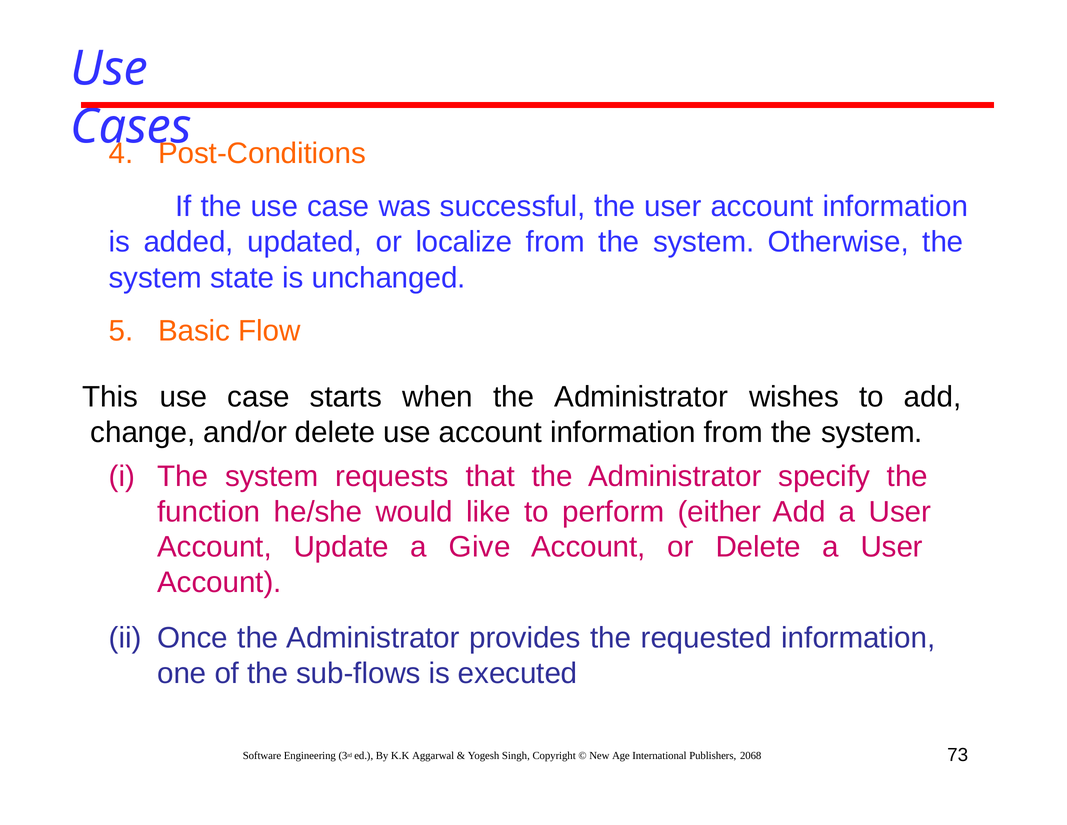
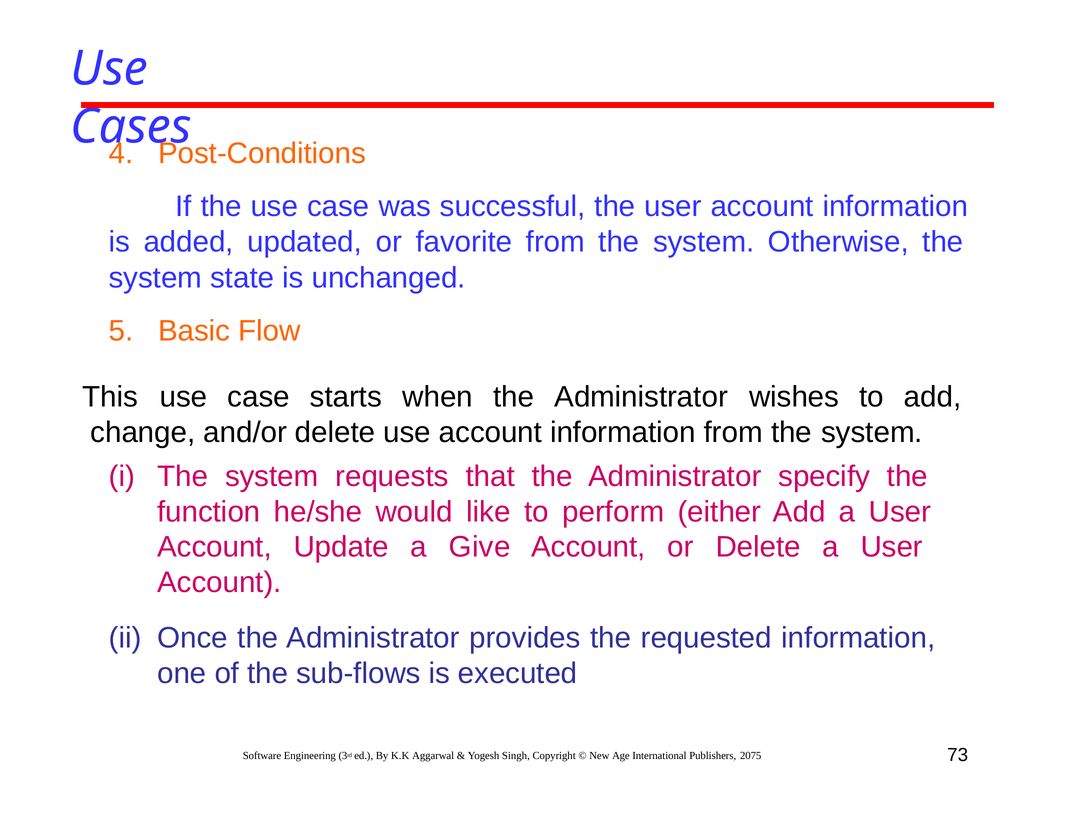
localize: localize -> favorite (464, 242)
2068: 2068 -> 2075 (751, 755)
